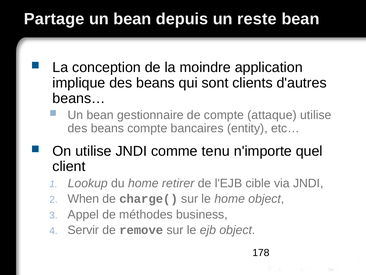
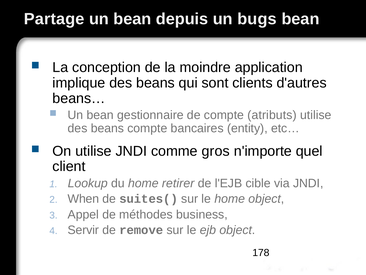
reste: reste -> bugs (257, 19)
attaque: attaque -> atributs (272, 115)
tenu: tenu -> gros (216, 151)
charge(: charge( -> suites( (149, 199)
